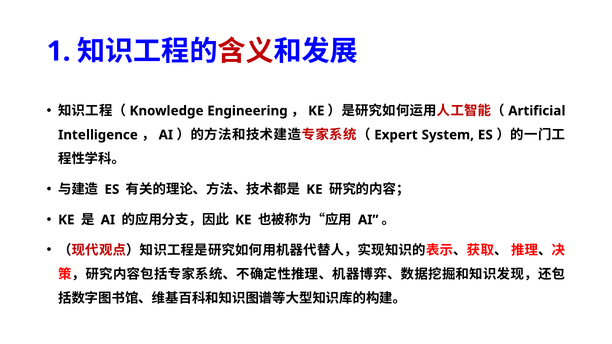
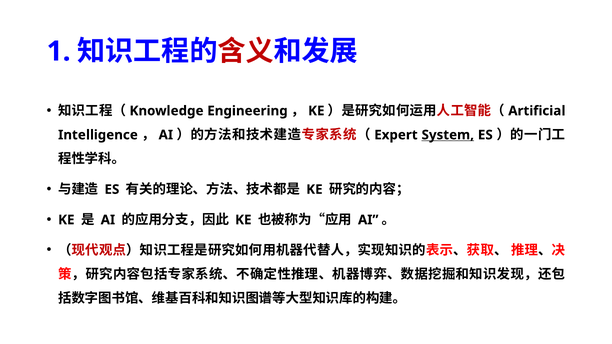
System underline: none -> present (448, 135)
